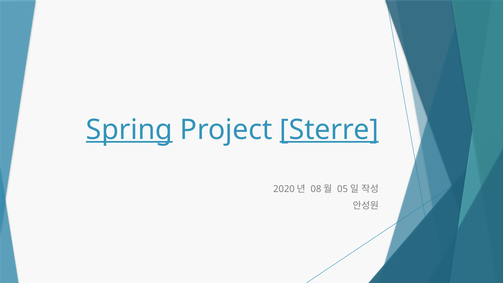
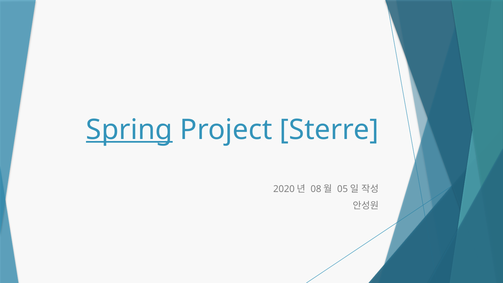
Sterre underline: present -> none (329, 130)
